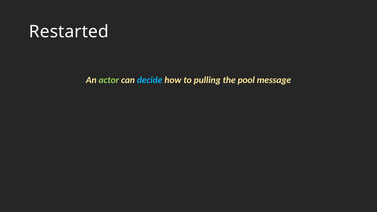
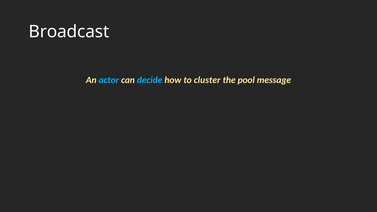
Restarted: Restarted -> Broadcast (69, 32)
actor colour: light green -> light blue (109, 80)
pulling: pulling -> cluster (207, 80)
